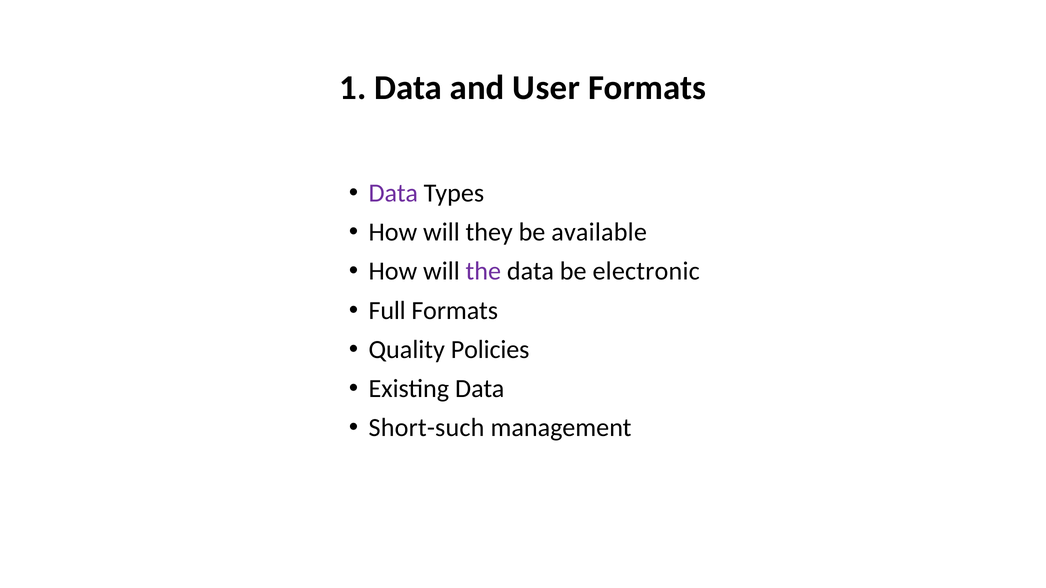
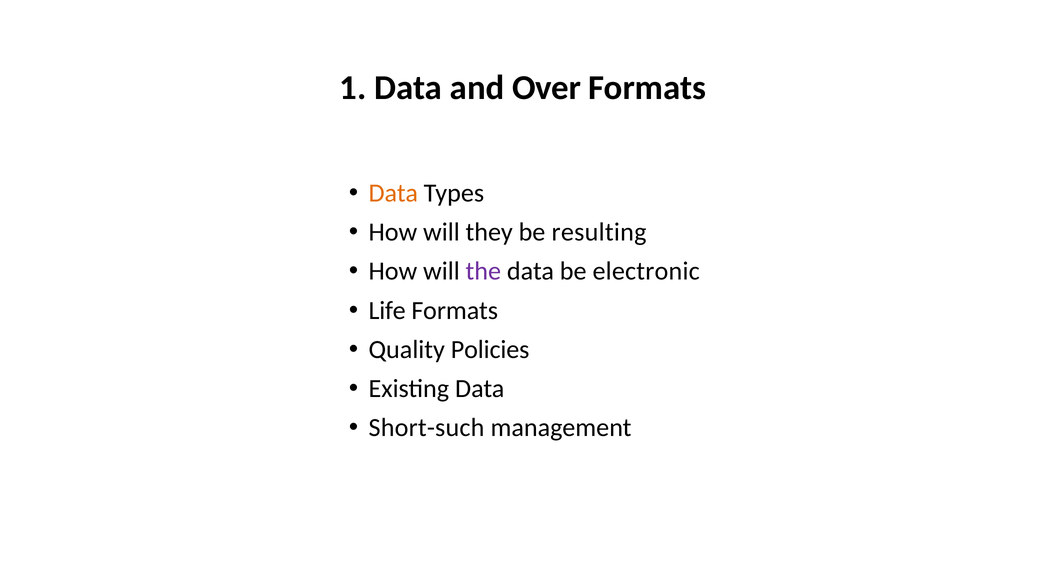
User: User -> Over (547, 88)
Data colour: purple -> orange (393, 193)
available: available -> resulting (599, 232)
Full: Full -> Life (387, 311)
